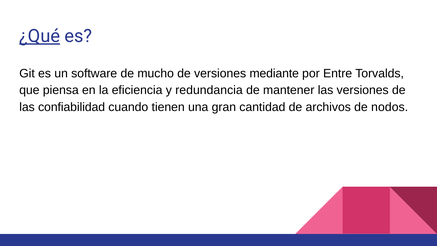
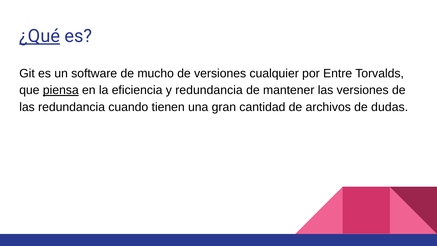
mediante: mediante -> cualquier (274, 73)
piensa underline: none -> present (61, 90)
las confiabilidad: confiabilidad -> redundancia (72, 107)
nodos: nodos -> dudas (390, 107)
